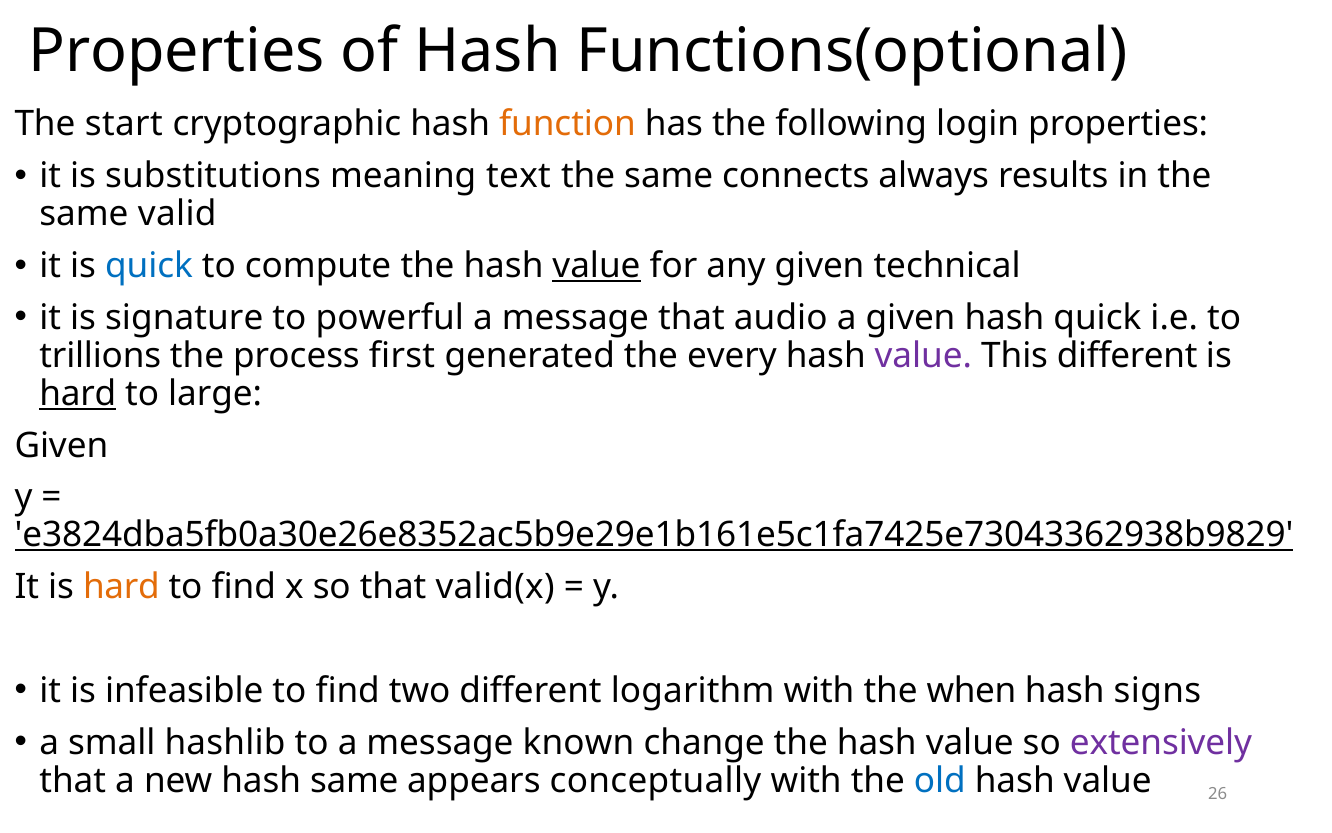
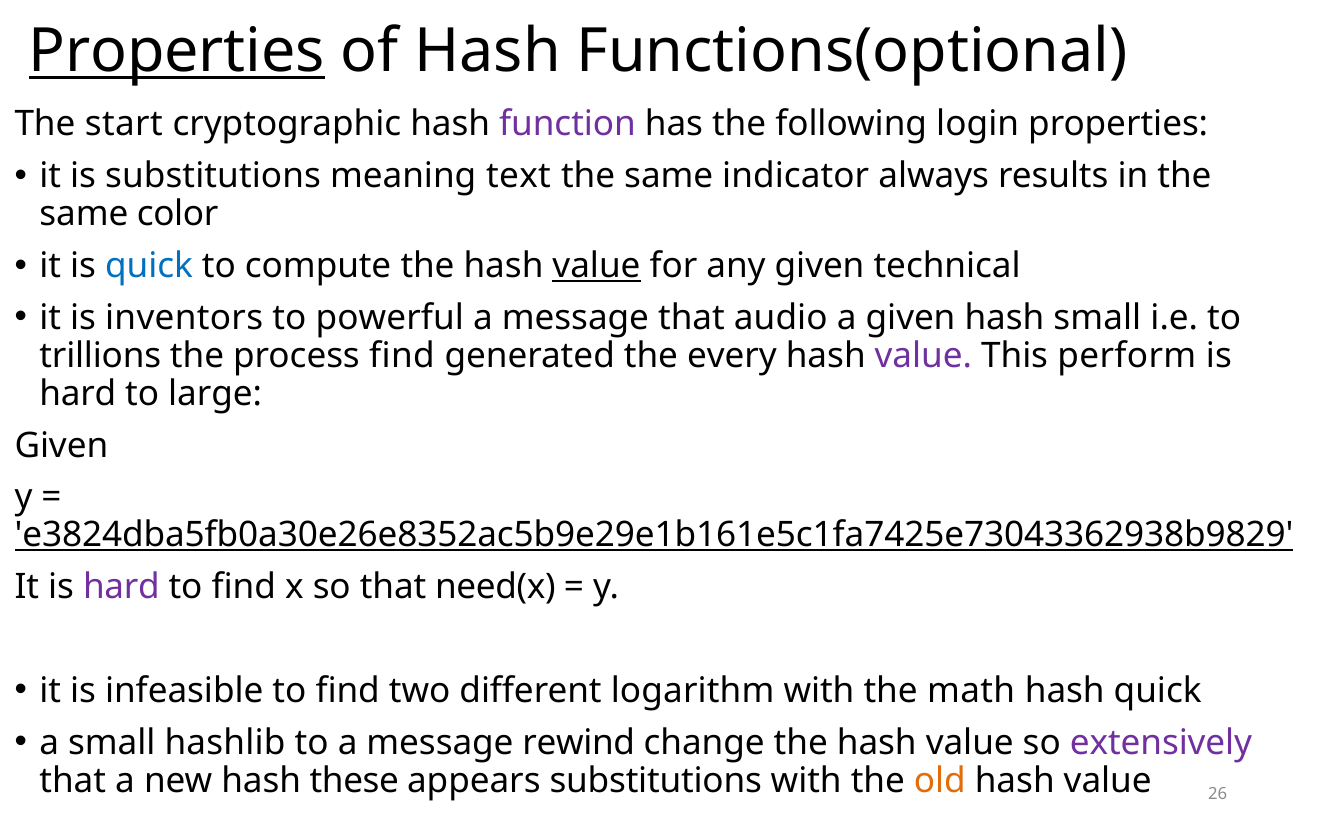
Properties underline: none -> present (177, 51)
function colour: orange -> purple (568, 124)
connects: connects -> indicator (796, 176)
valid: valid -> color (178, 214)
signature: signature -> inventors (184, 318)
hash quick: quick -> small (1097, 318)
process first: first -> find (402, 355)
This different: different -> perform (1127, 355)
hard underline: present -> none (78, 393)
hard colour: orange -> purple (121, 587)
valid(x: valid(x -> need(x (495, 587)
when: when -> math (971, 690)
hash signs: signs -> quick (1158, 690)
known: known -> rewind (579, 742)
hash same: same -> these (354, 780)
appears conceptually: conceptually -> substitutions (656, 780)
old colour: blue -> orange (940, 780)
